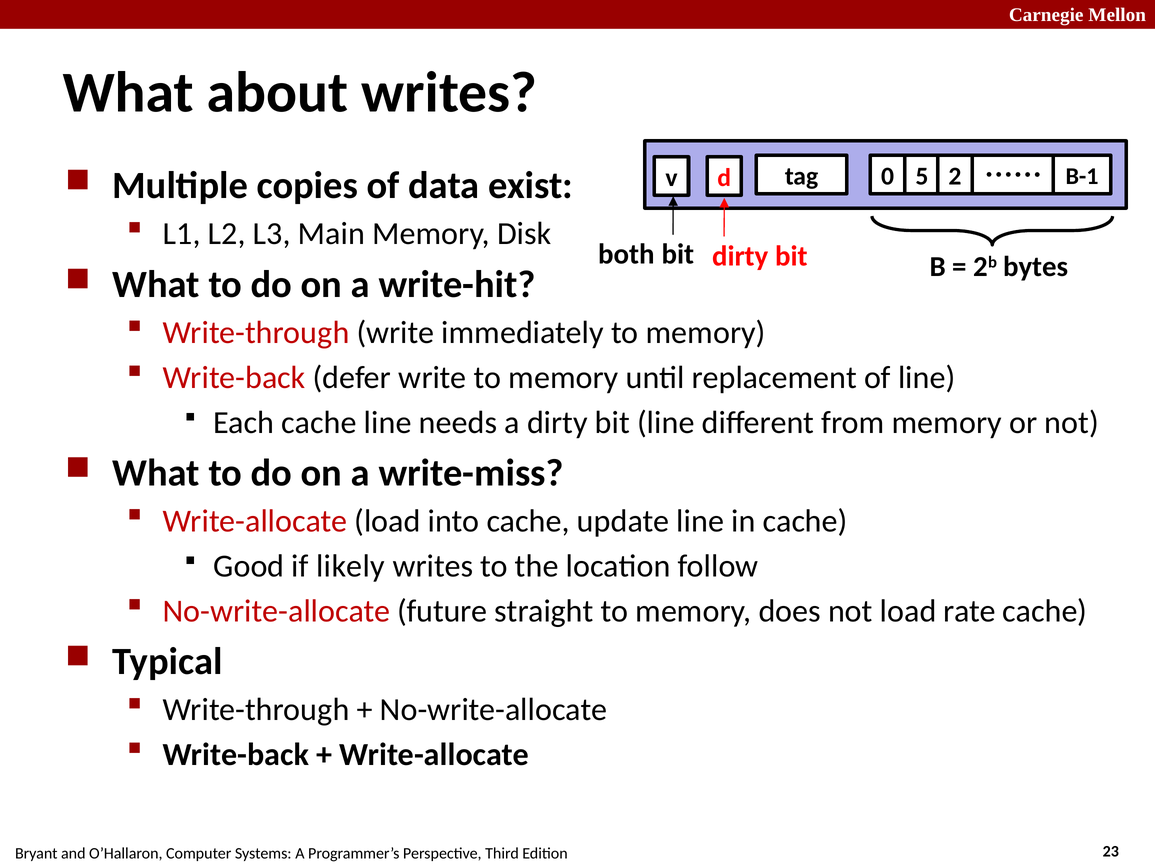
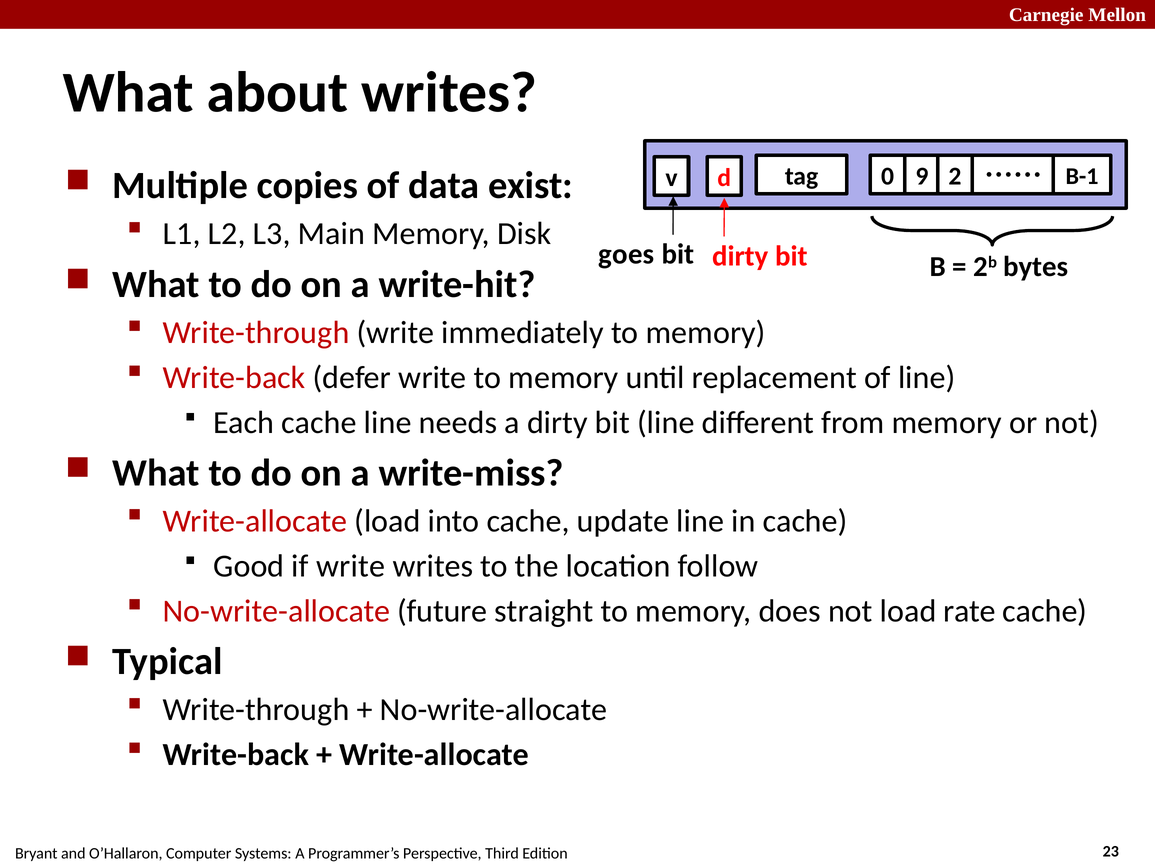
5: 5 -> 9 (922, 176)
both: both -> goes (626, 254)
if likely: likely -> write (351, 566)
